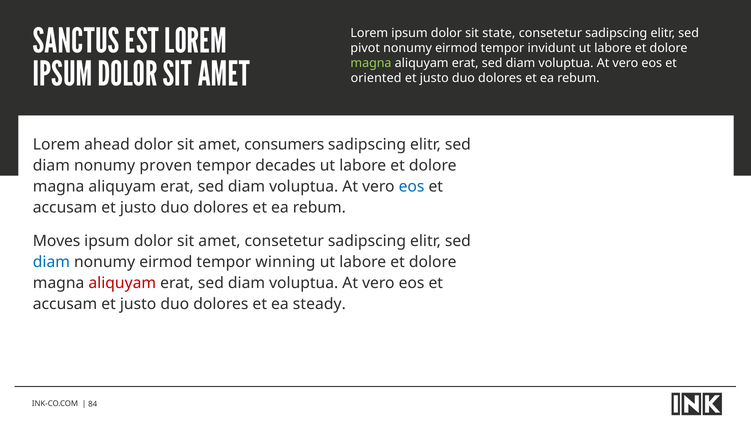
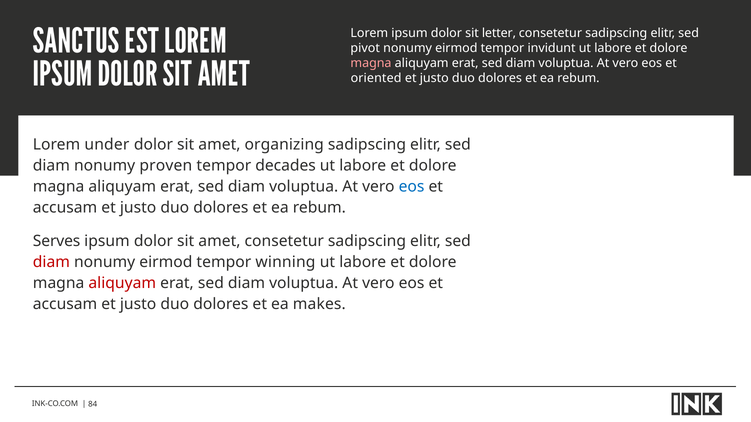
state: state -> letter (499, 33)
magna colour: light green -> pink (371, 63)
ahead: ahead -> under (107, 145)
consumers: consumers -> organizing (284, 145)
Moves: Moves -> Serves (57, 241)
diam colour: blue -> red (51, 262)
steady: steady -> makes (319, 304)
